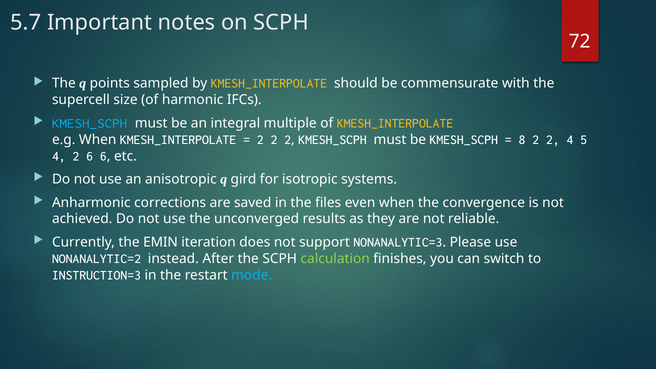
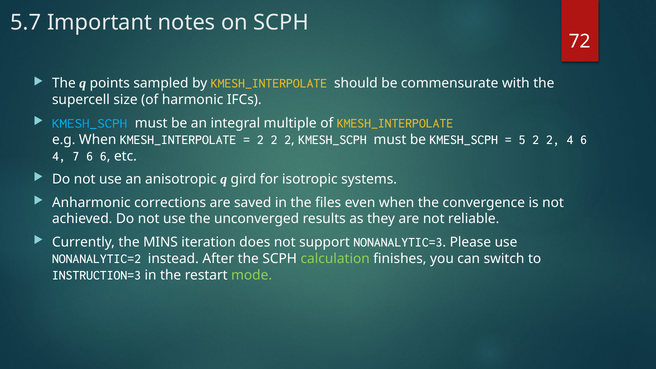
8: 8 -> 5 (522, 140)
4 5: 5 -> 6 (584, 140)
4 2: 2 -> 7 (76, 156)
EMIN: EMIN -> MINS (160, 242)
mode colour: light blue -> light green (252, 275)
